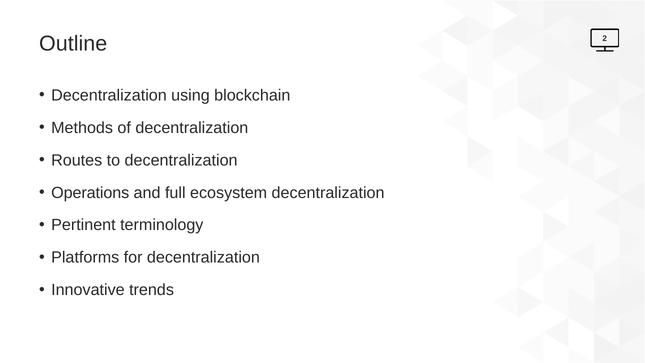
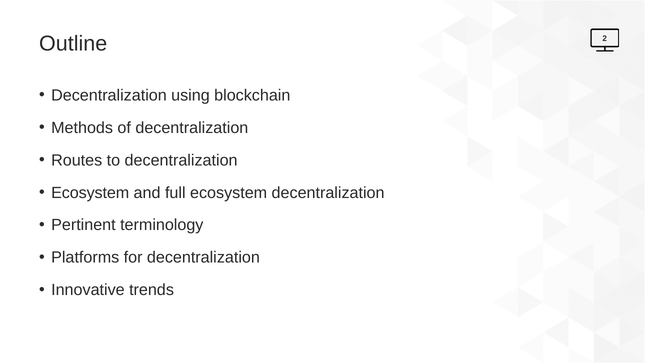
Operations: Operations -> Ecosystem (90, 193)
